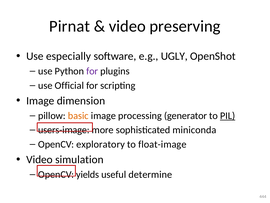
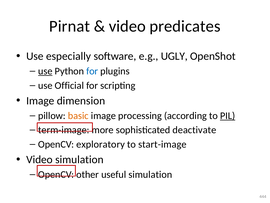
preserving: preserving -> predicates (185, 26)
use underline: none -> present (45, 71)
for colour: purple -> blue (92, 71)
generator: generator -> according (186, 115)
users-image: users-image -> term-image (64, 130)
miniconda: miniconda -> deactivate (194, 130)
float-image: float-image -> start-image (162, 144)
yields: yields -> other (88, 174)
useful determine: determine -> simulation (150, 174)
